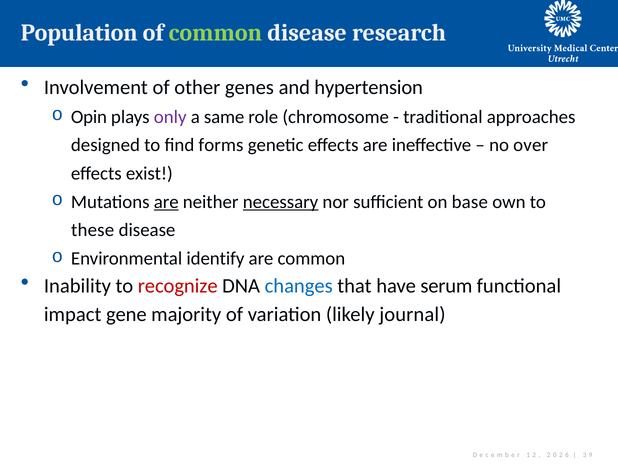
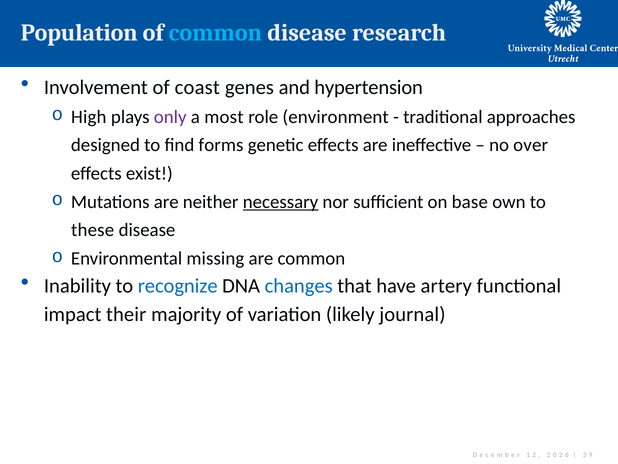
common colour: light green -> light blue (215, 33)
other: other -> coast (197, 87)
Opin: Opin -> High (89, 117)
same: same -> most (224, 117)
chromosome: chromosome -> environment (336, 117)
are underline: present -> none (166, 202)
identify: identify -> missing (215, 258)
recognize colour: red -> blue (178, 286)
serum: serum -> artery (446, 286)
gene: gene -> their (126, 314)
